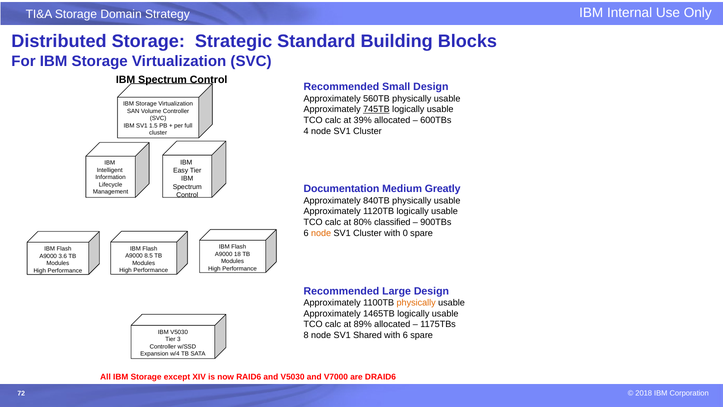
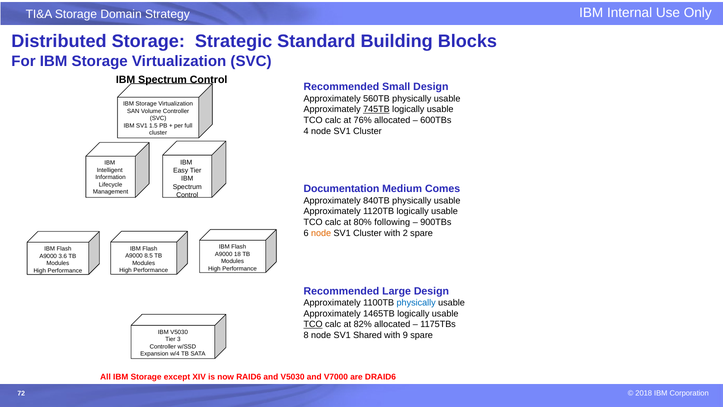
39%: 39% -> 76% (363, 120)
Greatly: Greatly -> Comes (443, 189)
classified: classified -> following (392, 222)
0: 0 -> 2 (405, 233)
physically colour: orange -> blue (416, 302)
TCO underline: none -> present (313, 324)
89%: 89% -> 82% (363, 324)
with 6: 6 -> 9 (405, 335)
